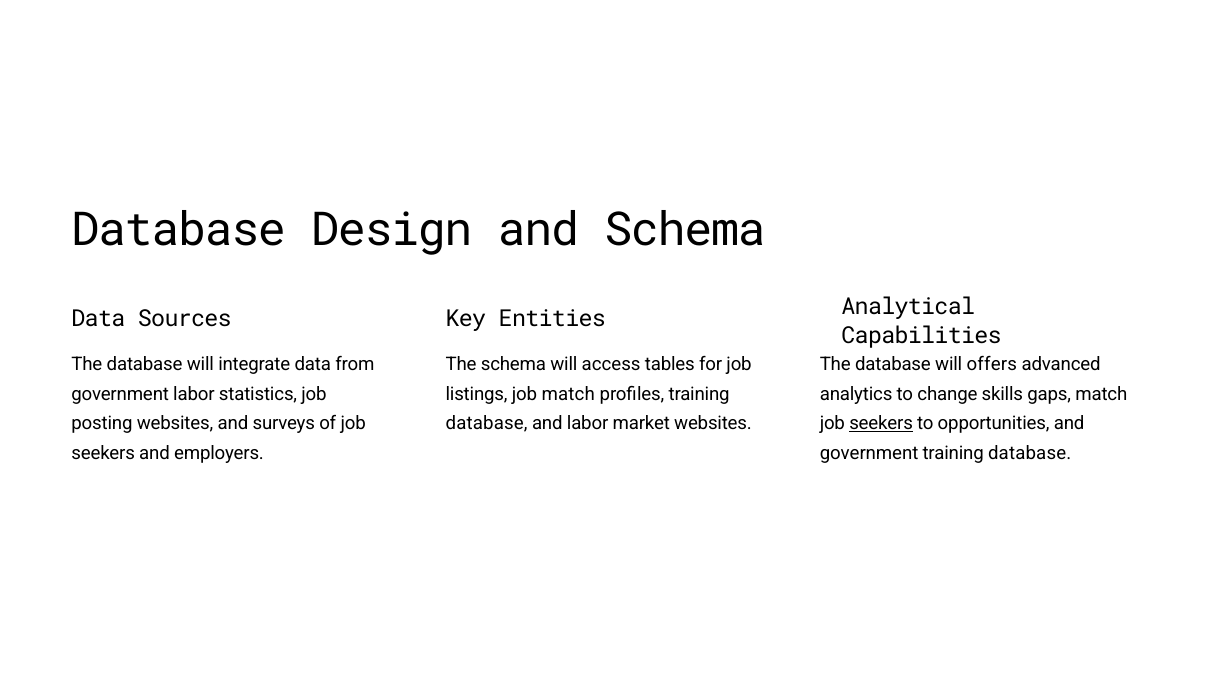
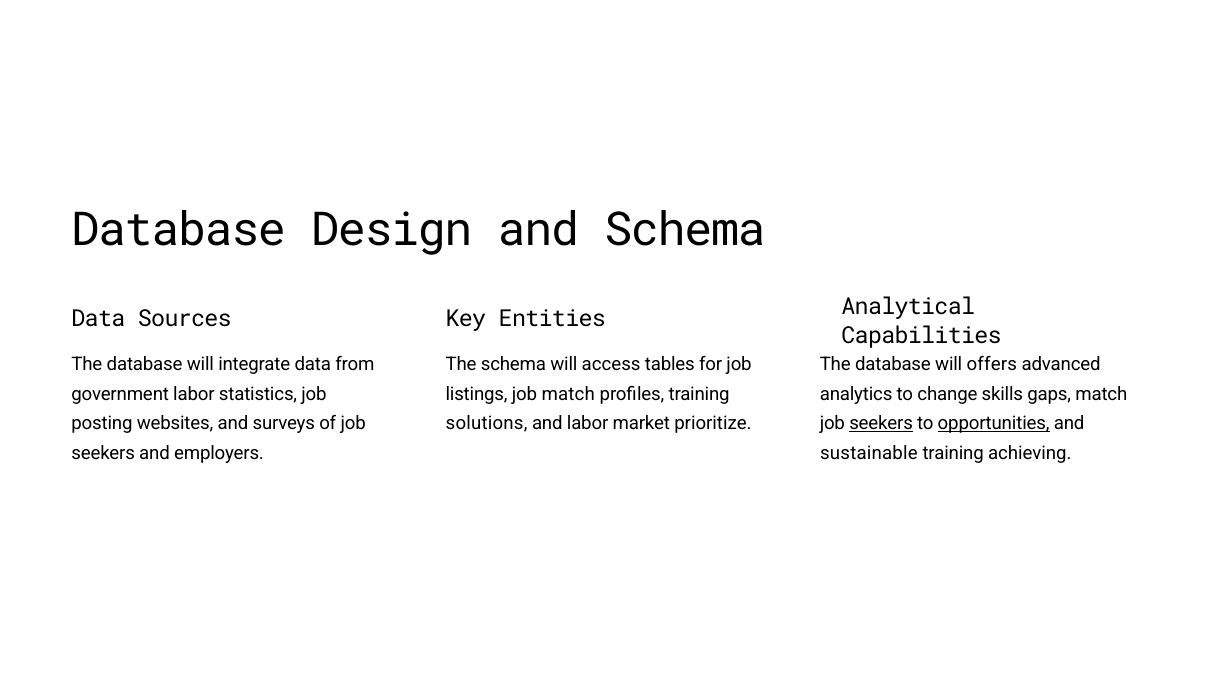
database: database -> solutions (487, 424)
market websites: websites -> prioritize (713, 424)
opportunities underline: none -> present (994, 424)
government: government -> sustainable (869, 454)
database: database -> achieving (1030, 454)
